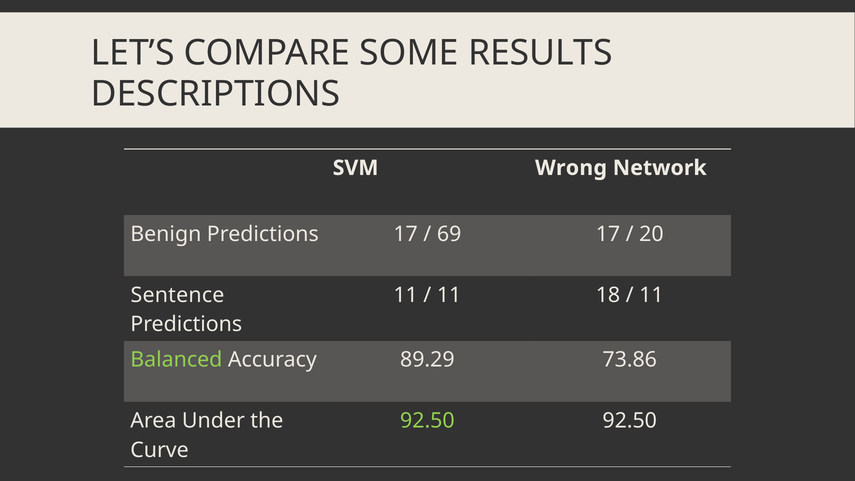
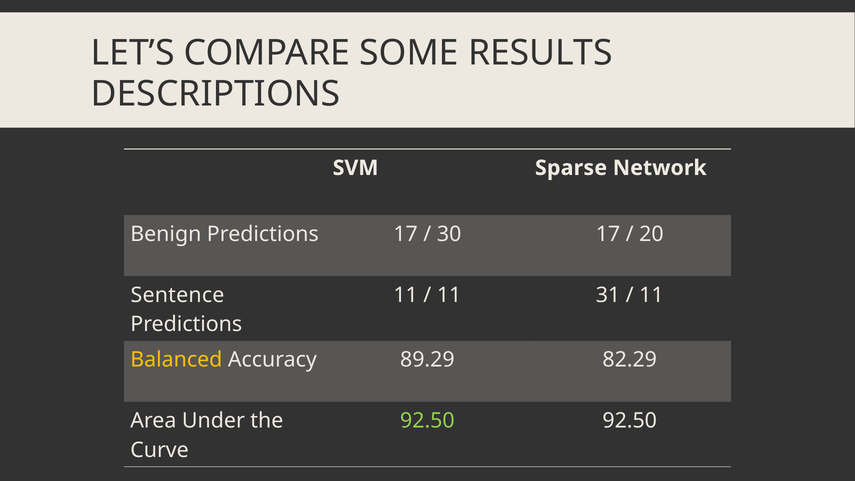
Wrong: Wrong -> Sparse (571, 168)
69: 69 -> 30 (449, 234)
18: 18 -> 31 (608, 295)
Balanced colour: light green -> yellow (176, 360)
73.86: 73.86 -> 82.29 (630, 360)
